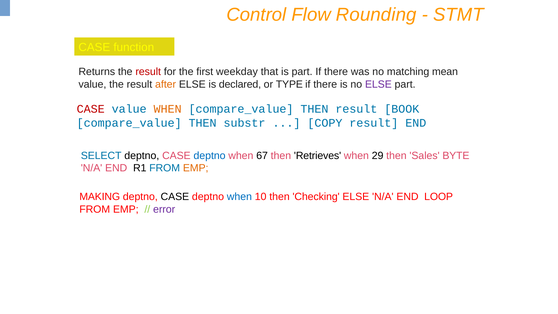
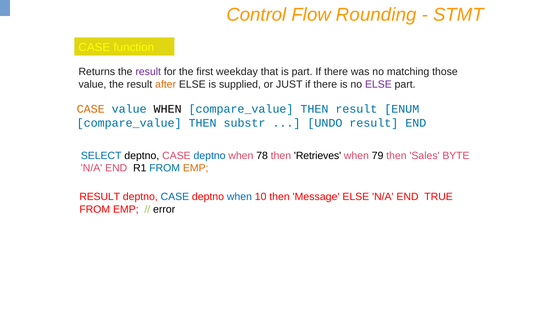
result colour: red -> purple (148, 72)
mean: mean -> those (445, 72)
declared: declared -> supplied (240, 84)
TYPE: TYPE -> JUST (289, 84)
CASE colour: red -> orange (91, 109)
WHEN colour: orange -> black (168, 109)
BOOK: BOOK -> ENUM (402, 109)
COPY: COPY -> UNDO (325, 123)
67: 67 -> 78 (262, 156)
29: 29 -> 79 (378, 156)
MAKING: MAKING -> RESULT (100, 197)
CASE colour: black -> blue (175, 197)
Checking: Checking -> Message (316, 197)
LOOP: LOOP -> TRUE (439, 197)
error colour: purple -> black (164, 209)
